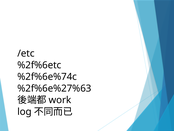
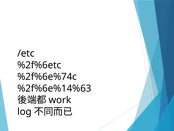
%2f%6e%27%63: %2f%6e%27%63 -> %2f%6e%14%63 (54, 88)
